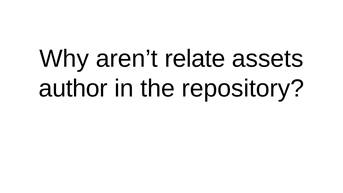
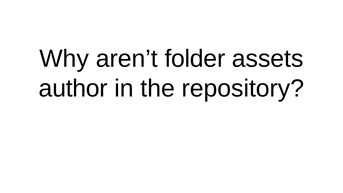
relate: relate -> folder (195, 59)
